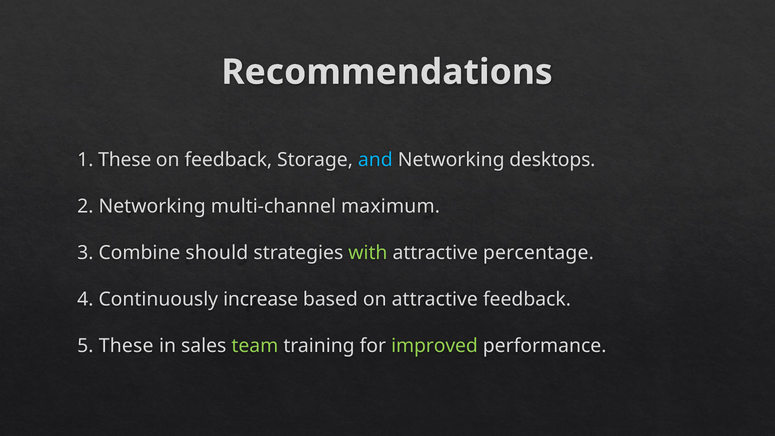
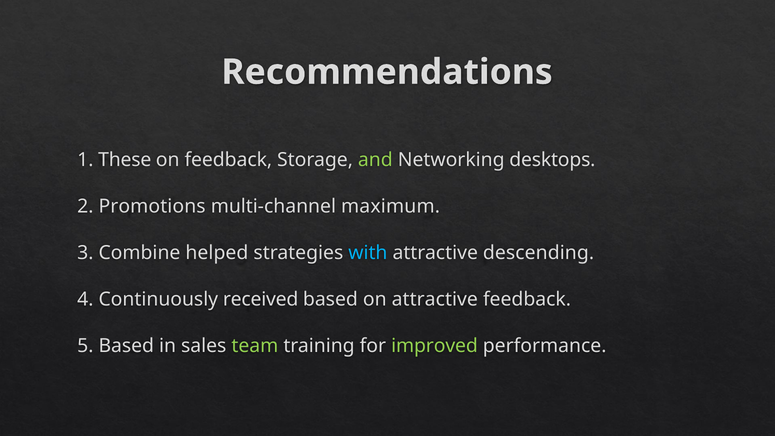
and colour: light blue -> light green (375, 160)
2 Networking: Networking -> Promotions (152, 207)
should: should -> helped (217, 253)
with colour: light green -> light blue (368, 253)
percentage: percentage -> descending (539, 253)
increase: increase -> received (261, 300)
5 These: These -> Based (126, 346)
